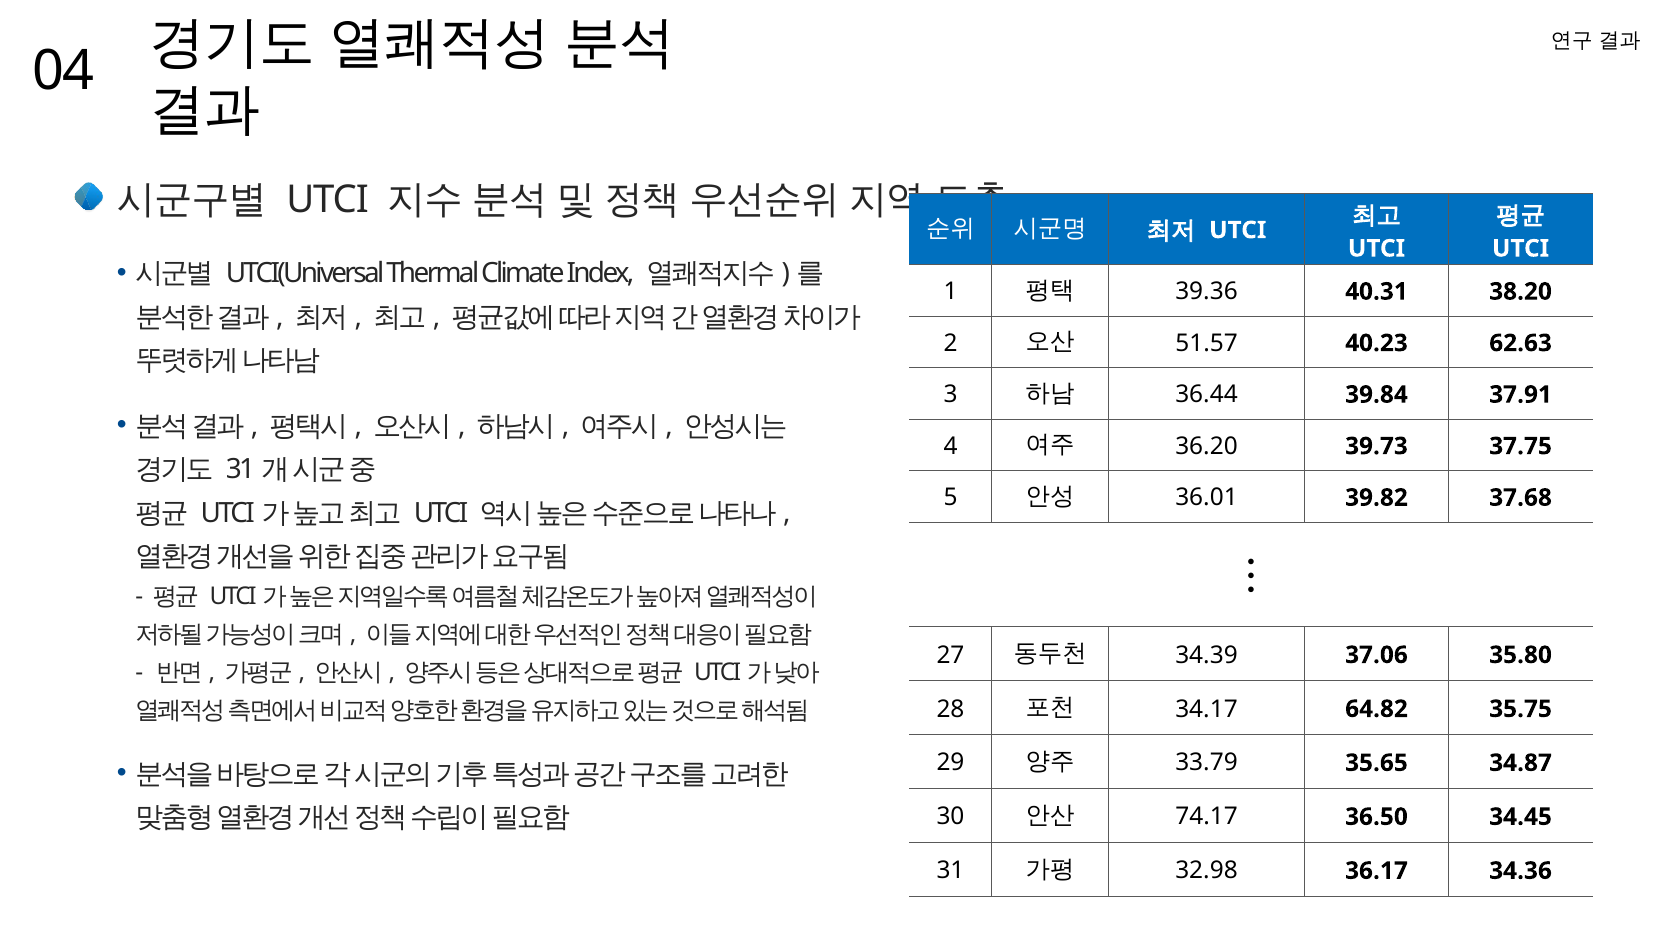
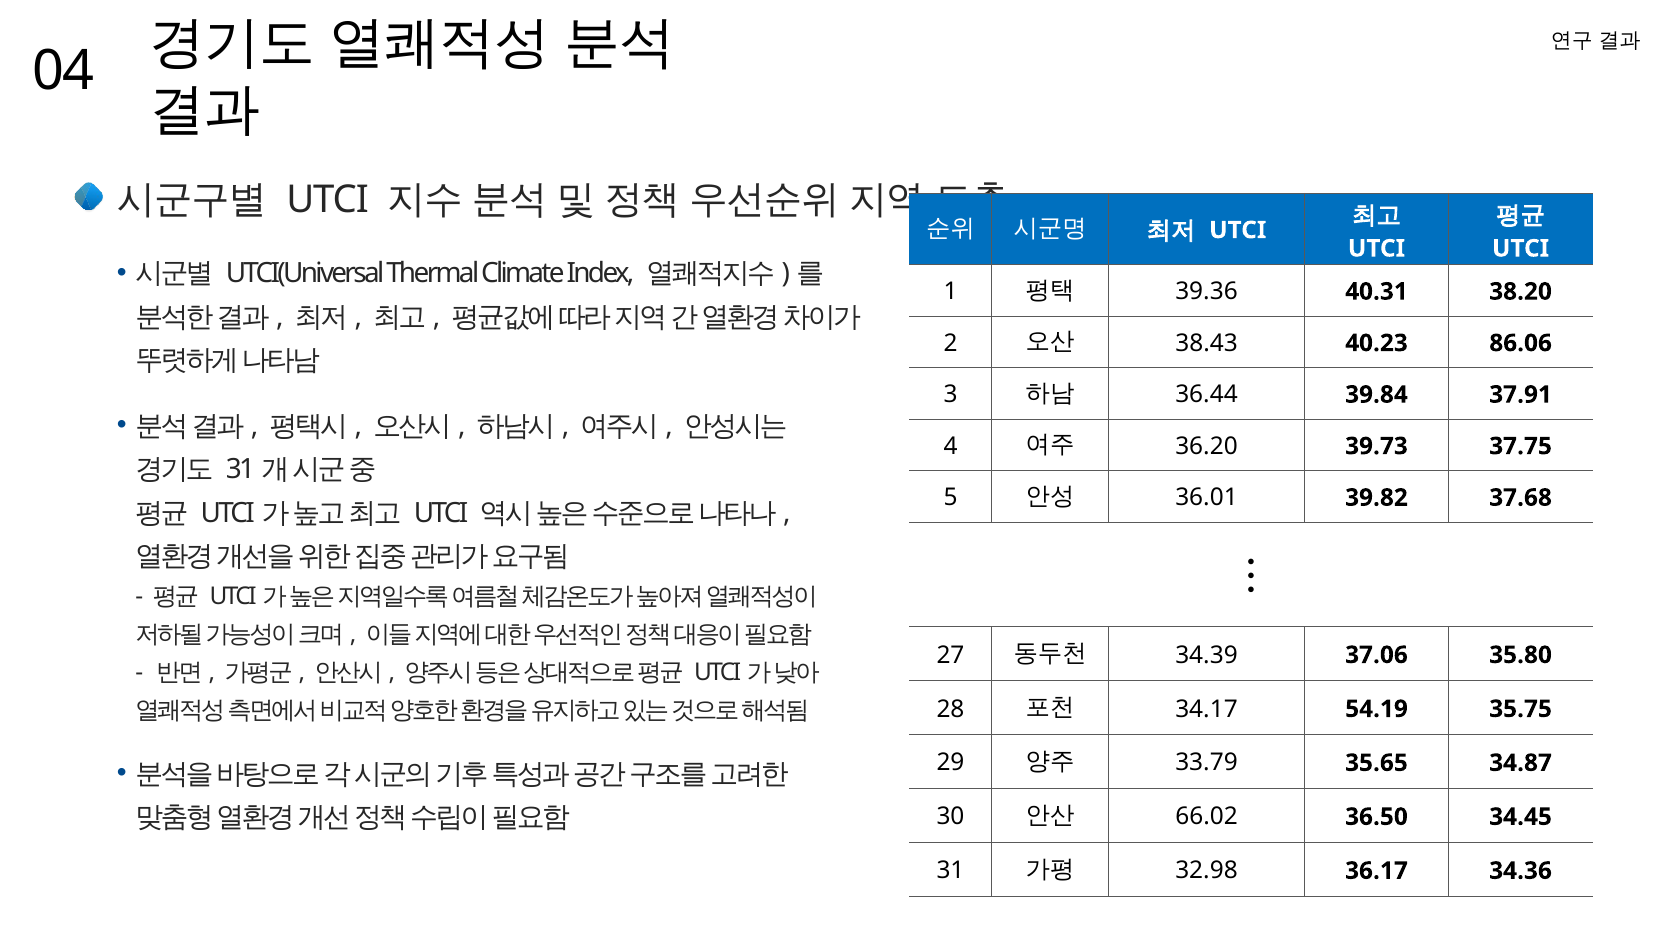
51.57: 51.57 -> 38.43 (1207, 343)
62.63: 62.63 -> 86.06 (1521, 343)
64.82: 64.82 -> 54.19 (1377, 709)
74.17: 74.17 -> 66.02 (1207, 817)
